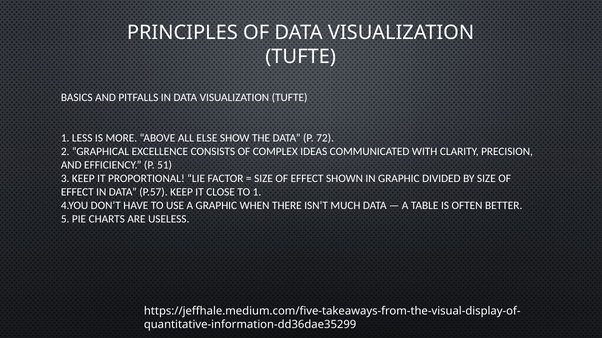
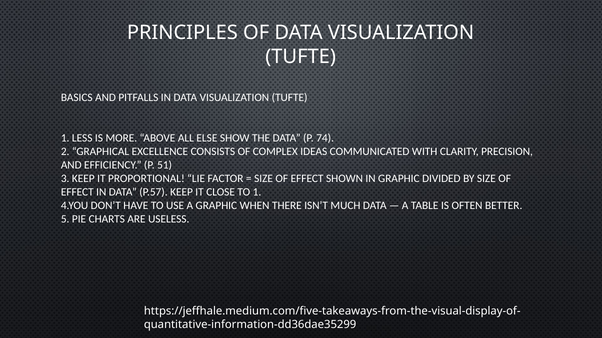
72: 72 -> 74 (325, 138)
